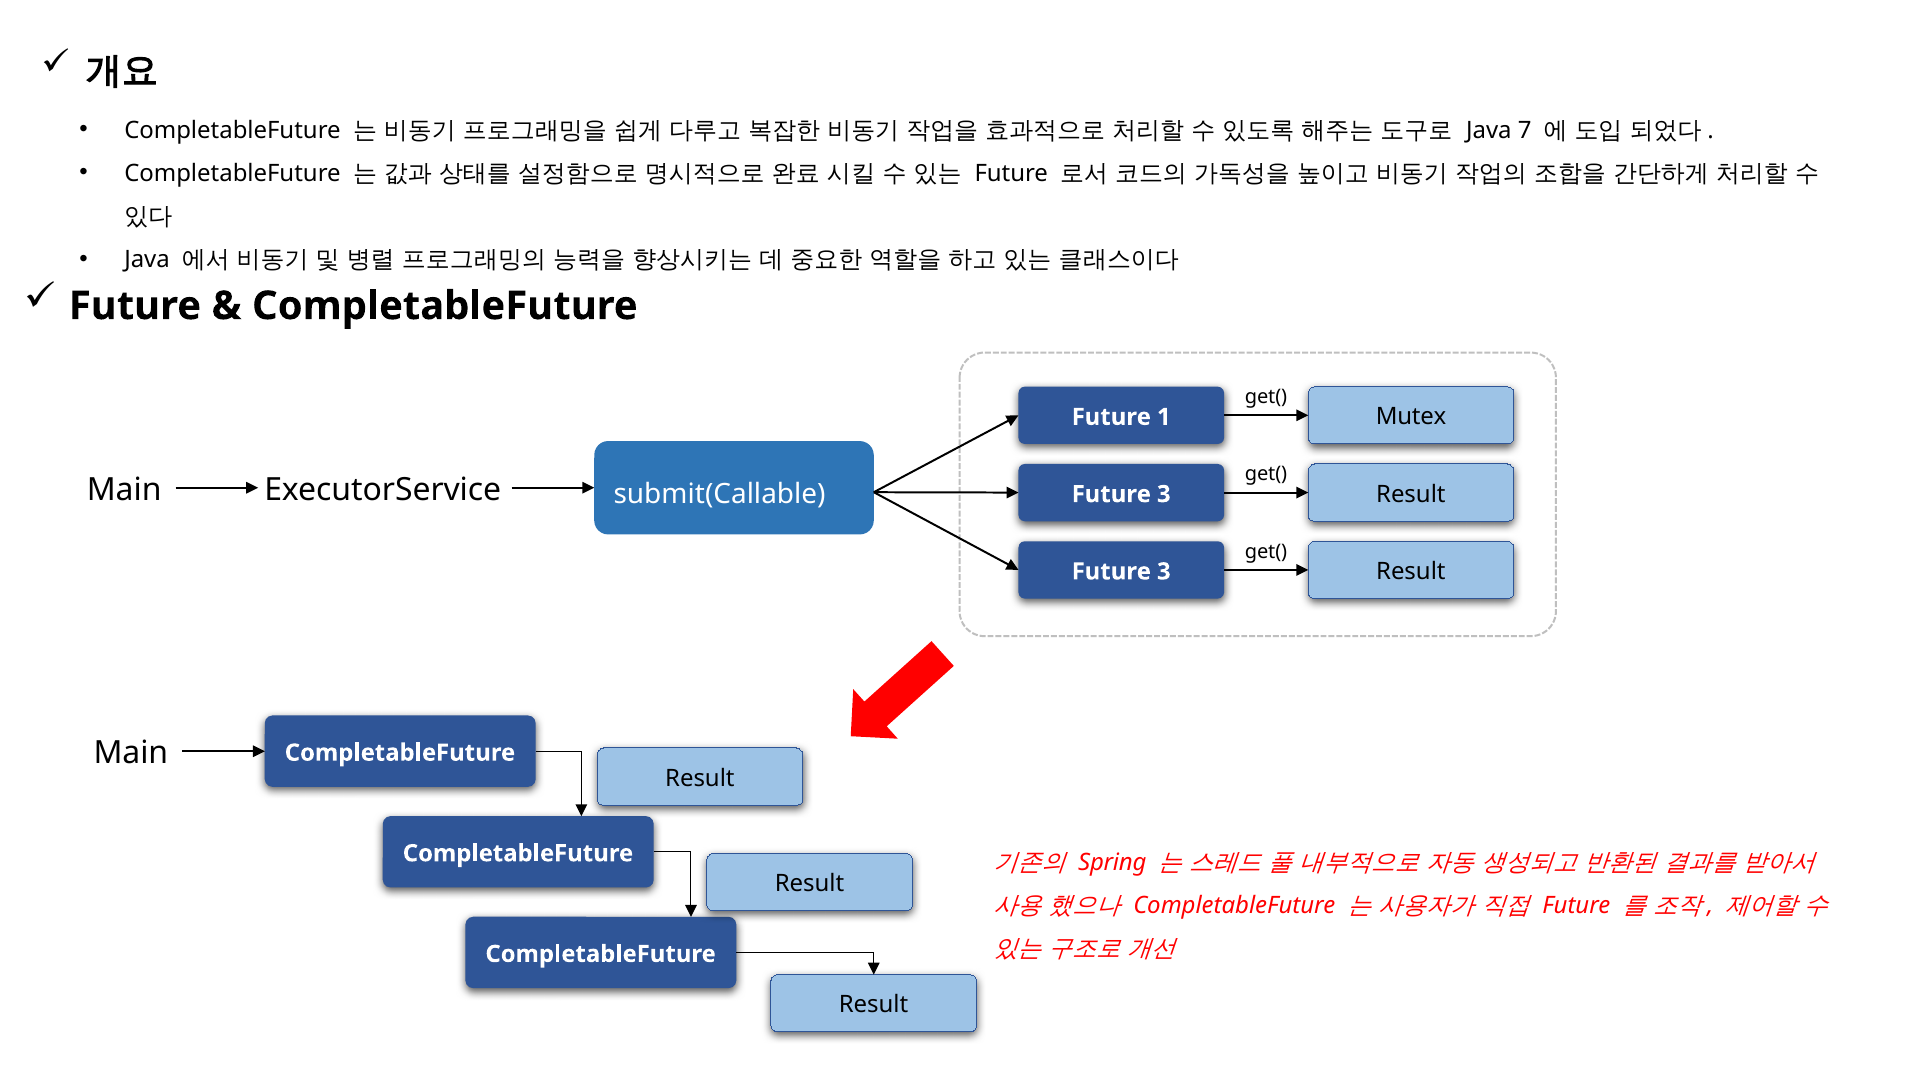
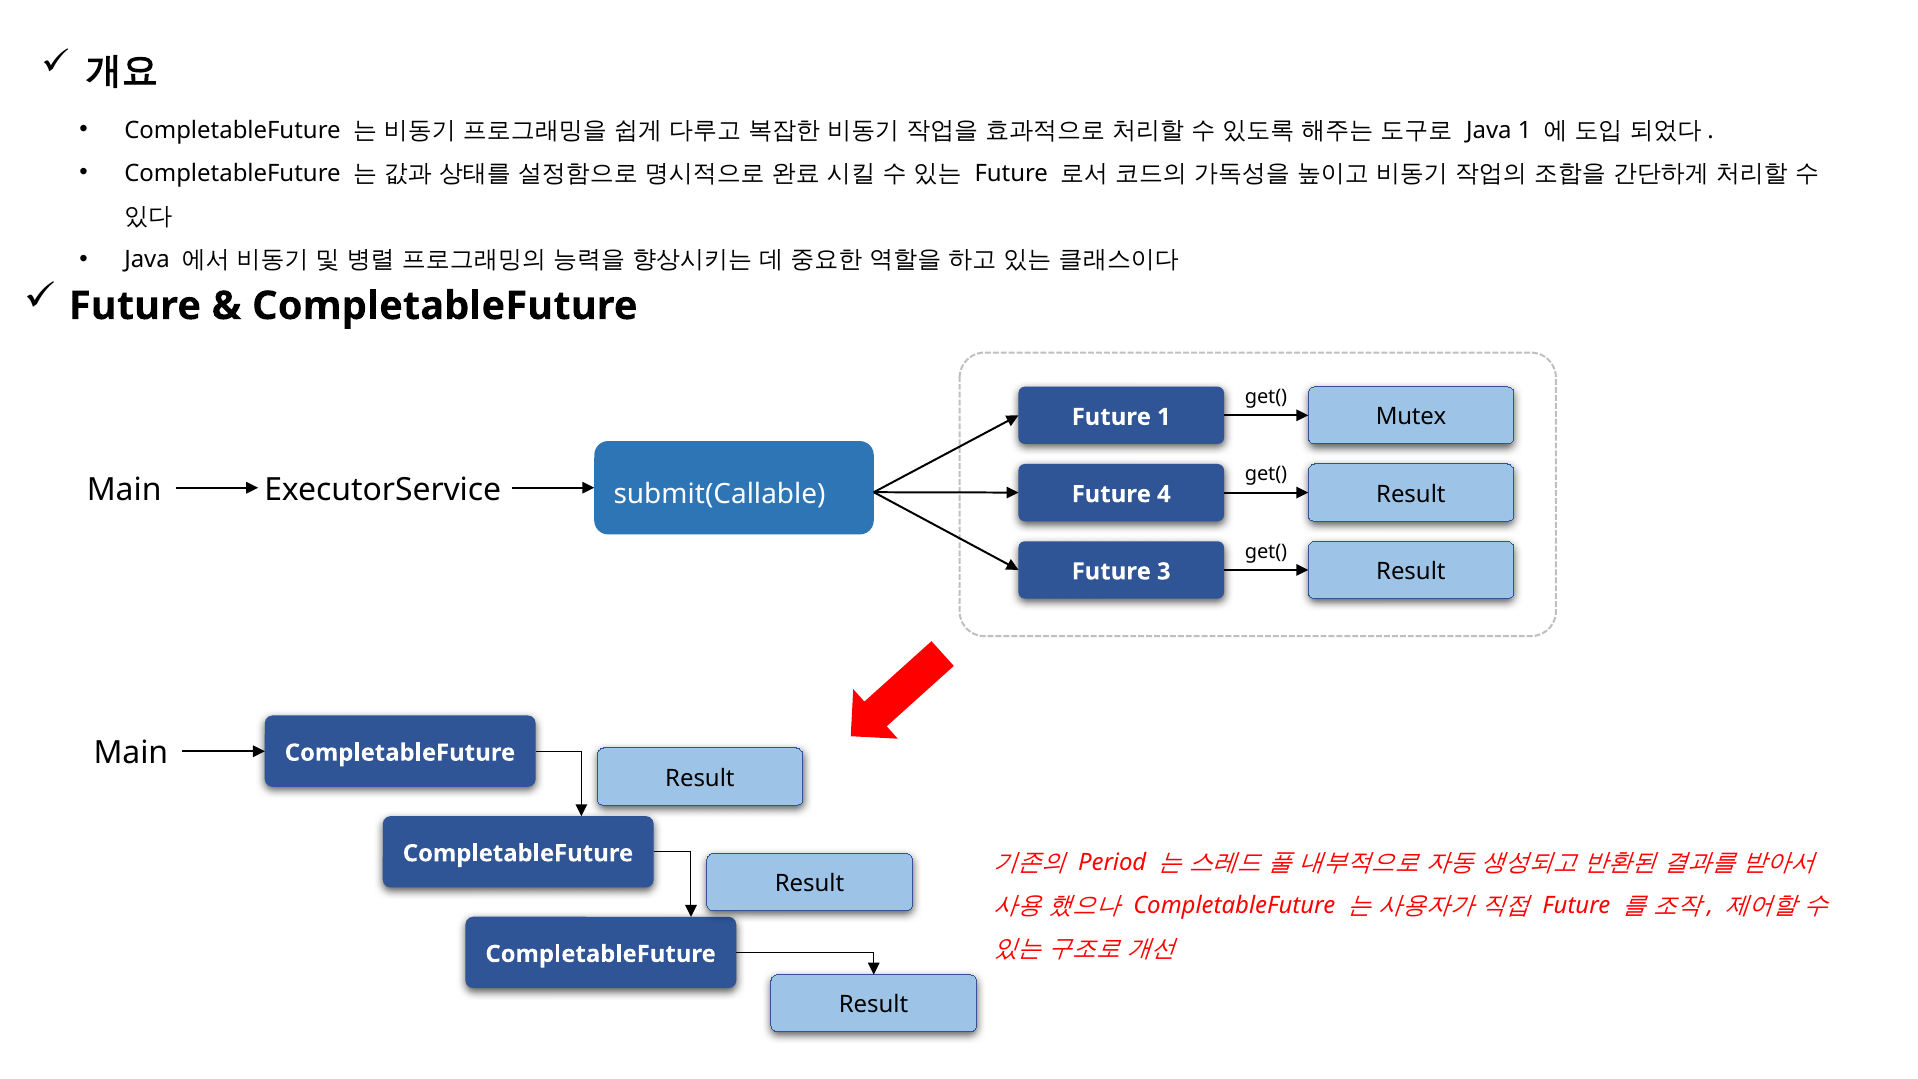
Java 7: 7 -> 1 (1525, 130)
submit(Callable Future 3: 3 -> 4 (1164, 494)
Spring: Spring -> Period (1112, 863)
